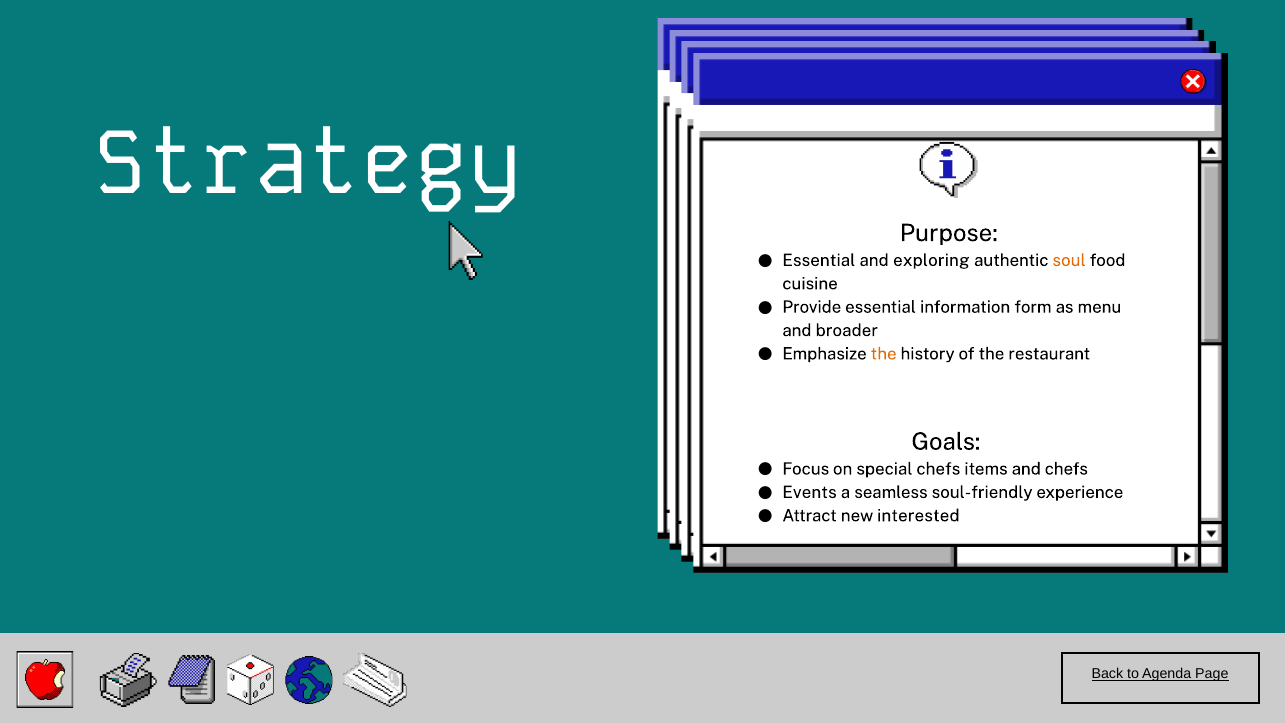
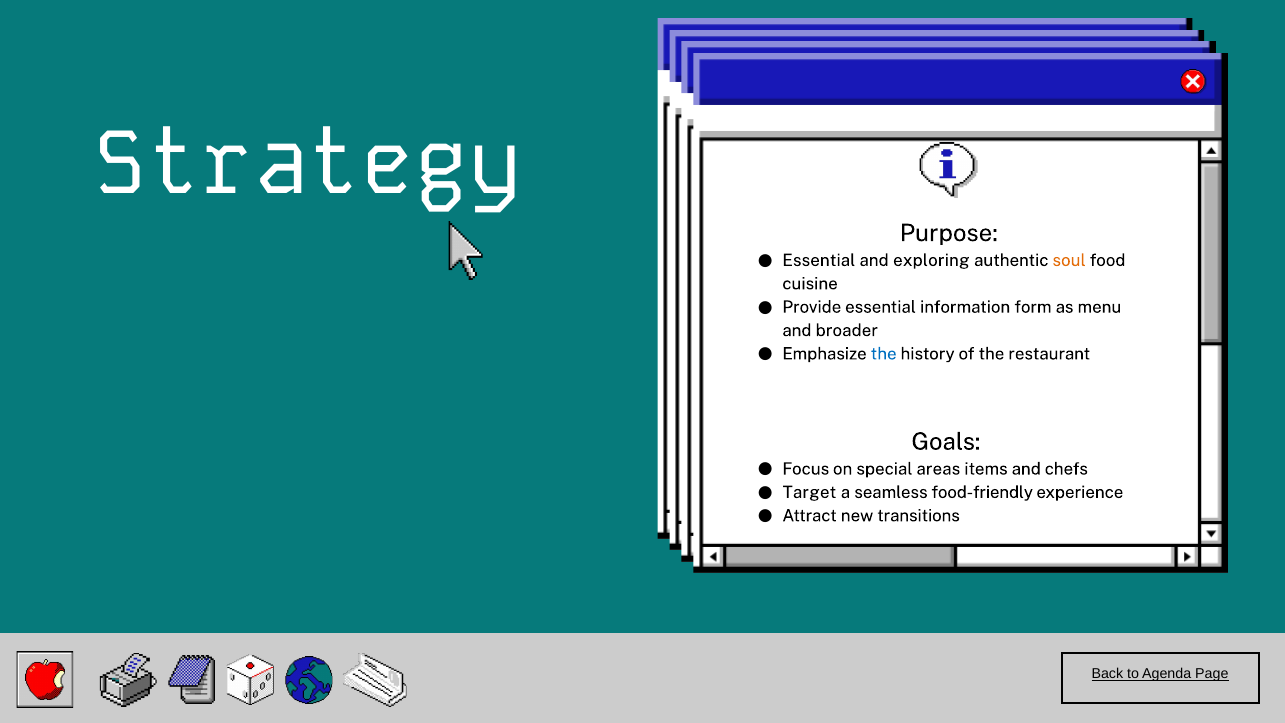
the colour: orange -> blue (884, 354)
special chefs: chefs -> areas (938, 469)
Events: Events -> Target (809, 492)
soul-friendly: soul-friendly -> food-friendly (982, 492)
interested: interested -> transitions (918, 516)
